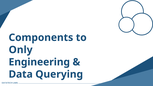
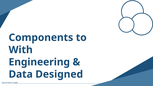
Only: Only -> With (21, 50)
Querying: Querying -> Designed (59, 74)
